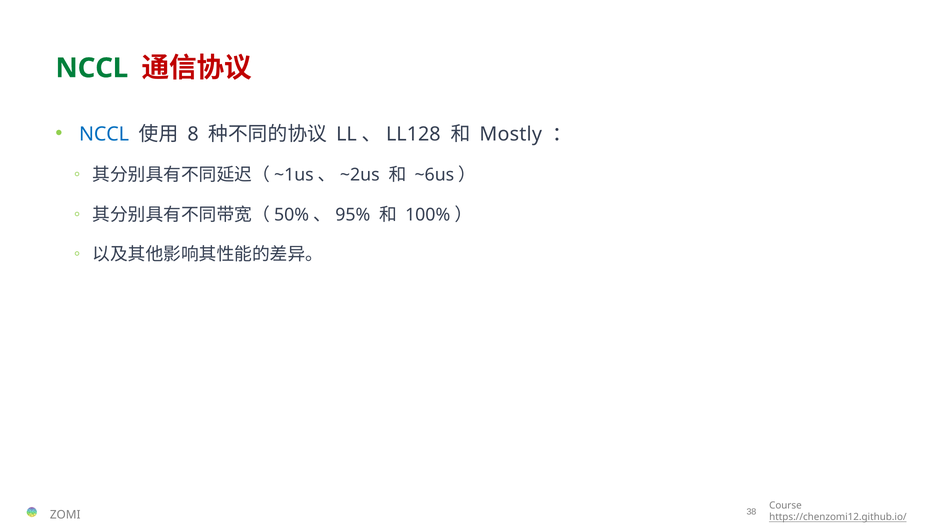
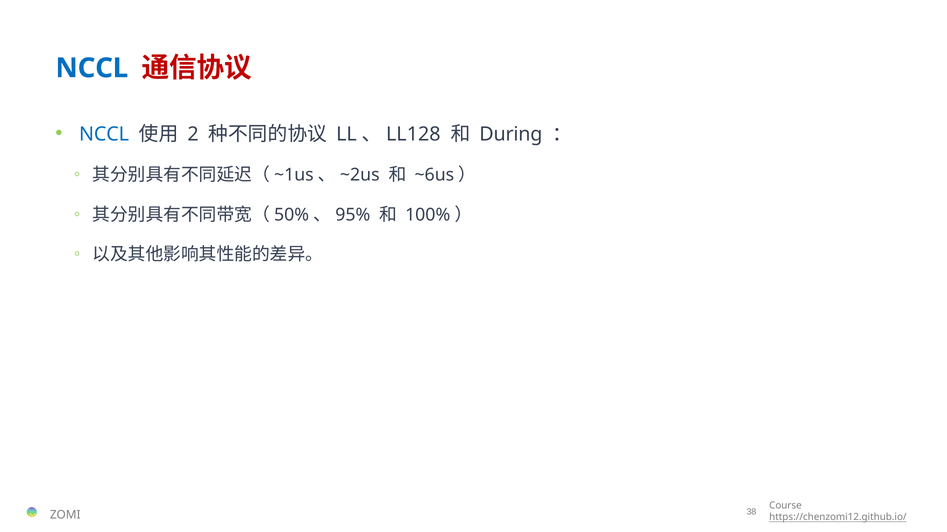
NCCL colour: green -> blue (92, 68)
8: 8 -> 2 (193, 134)
Mostly: Mostly -> During (511, 134)
